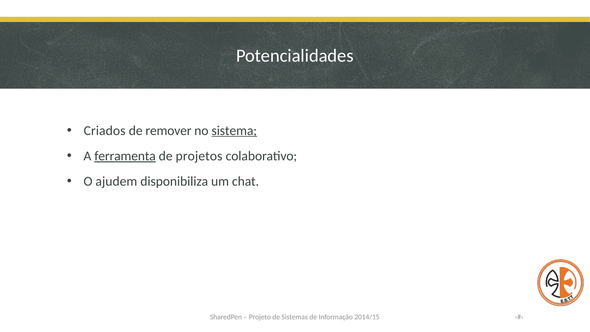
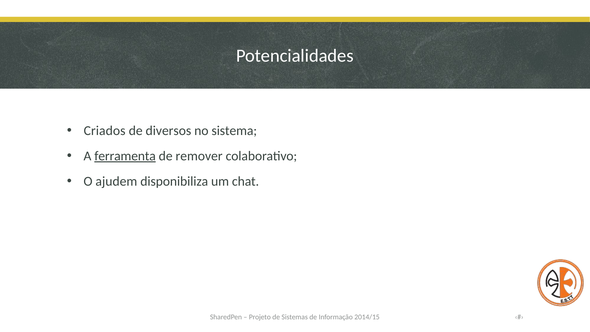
remover: remover -> diversos (168, 131)
sistema underline: present -> none (234, 131)
projetos: projetos -> remover (199, 156)
